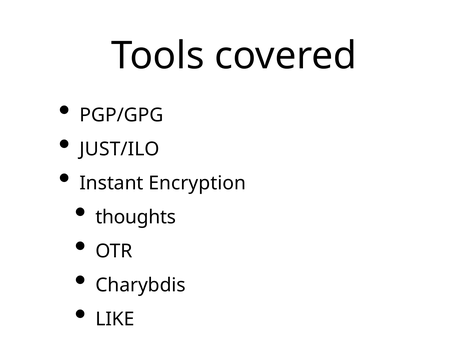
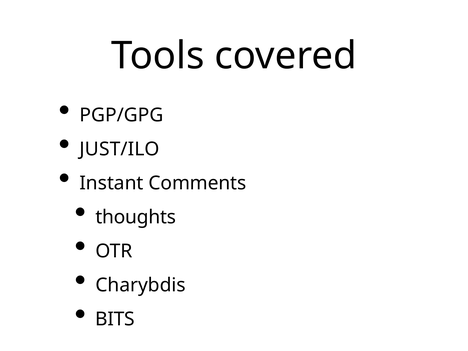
Encryption: Encryption -> Comments (197, 183)
LIKE: LIKE -> BITS (115, 319)
